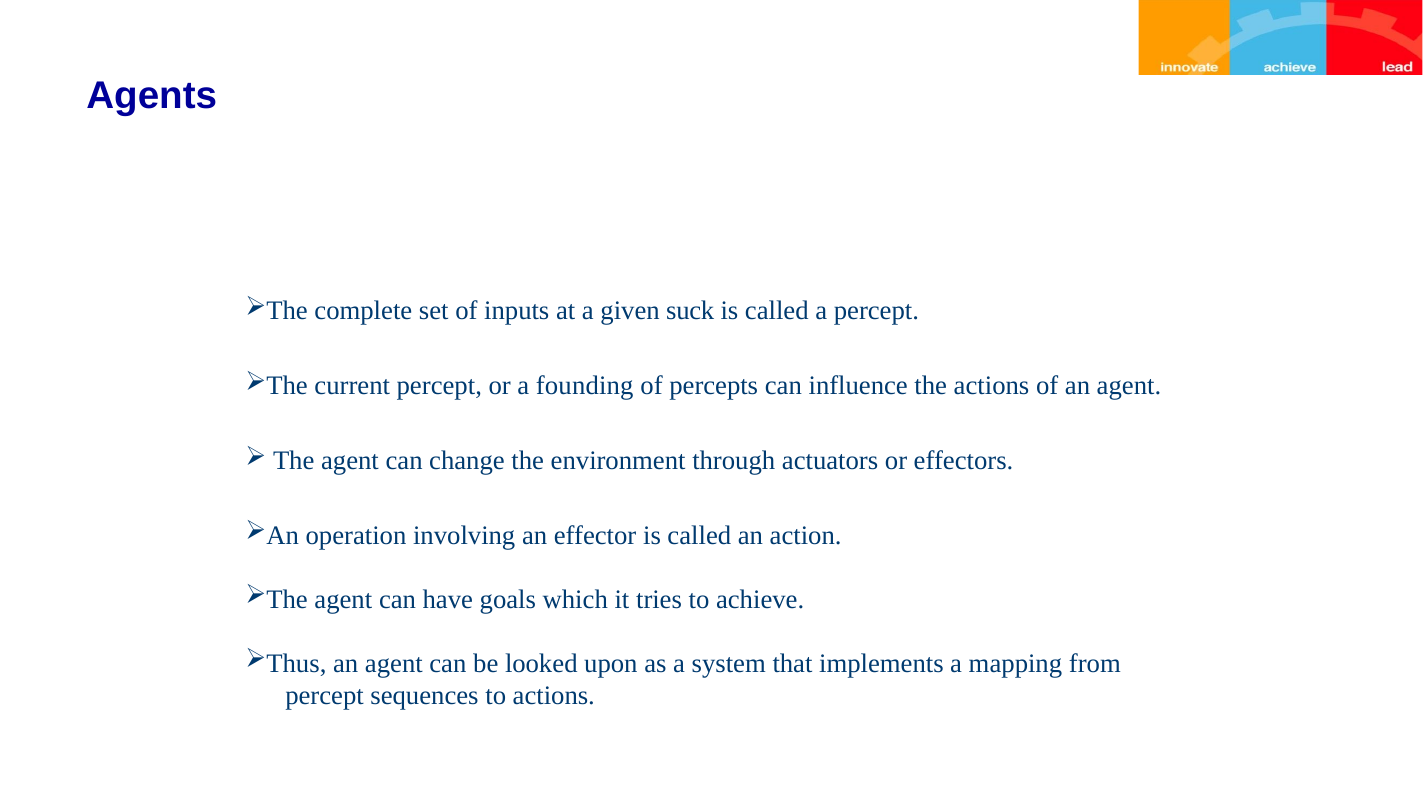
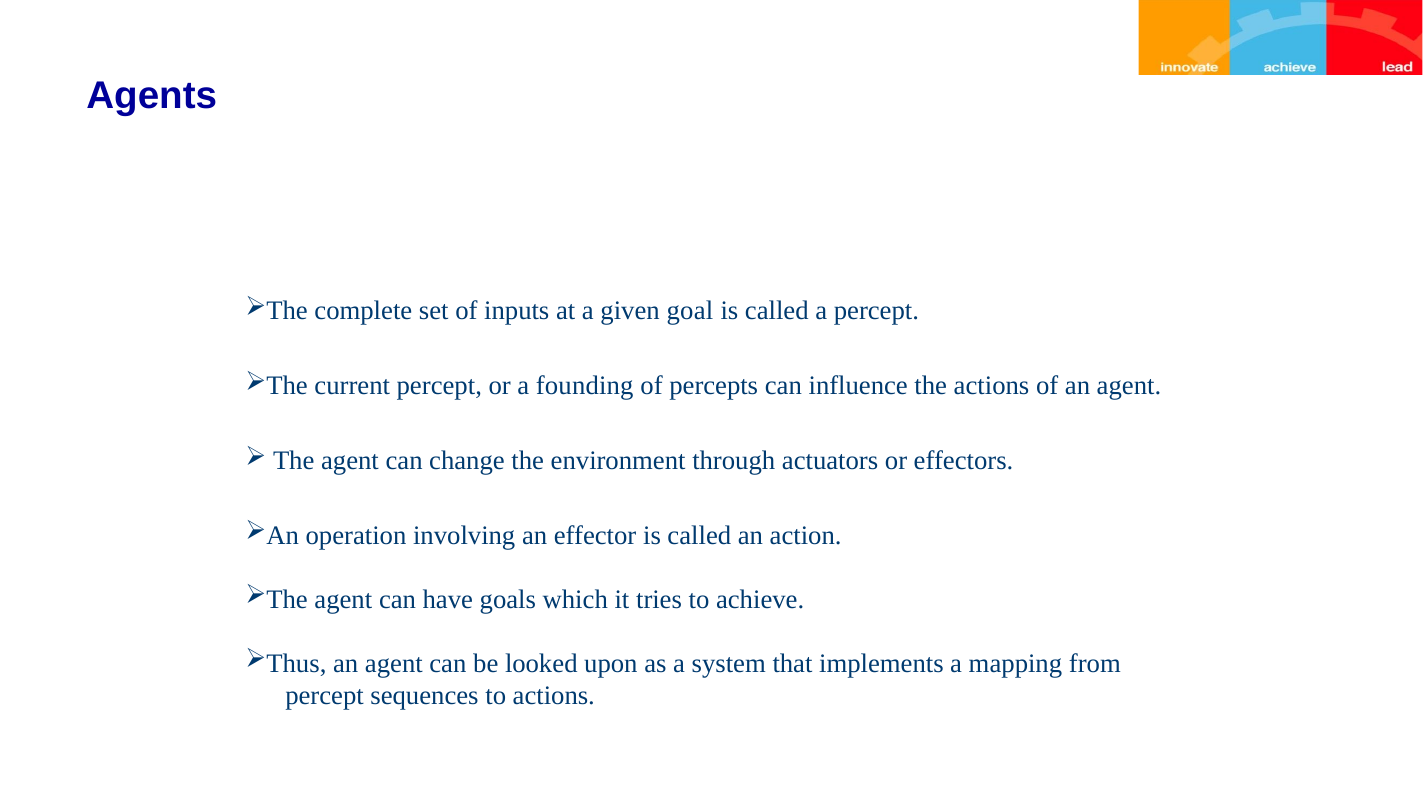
suck: suck -> goal (690, 311)
